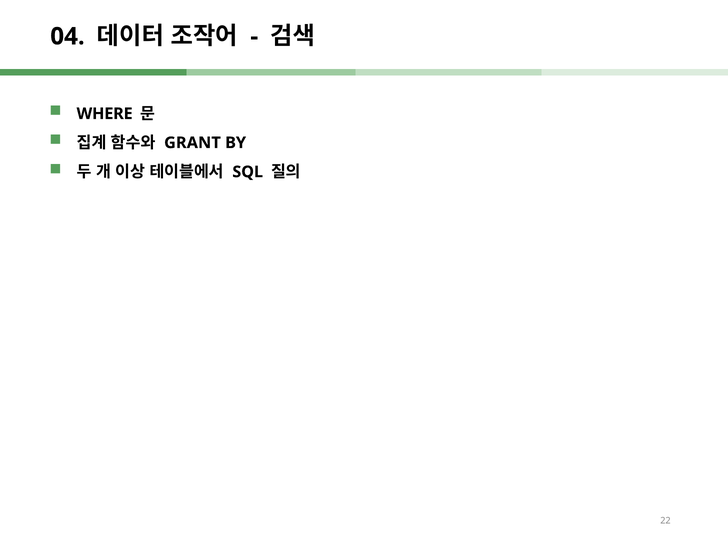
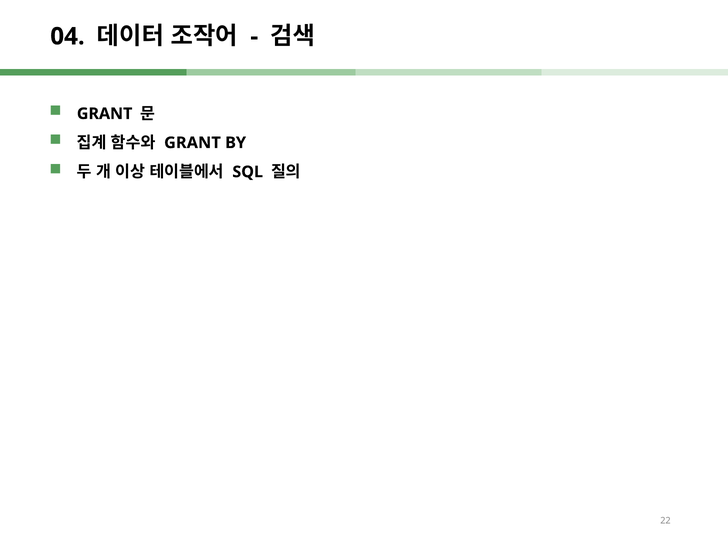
WHERE: WHERE -> GRANT (105, 114)
